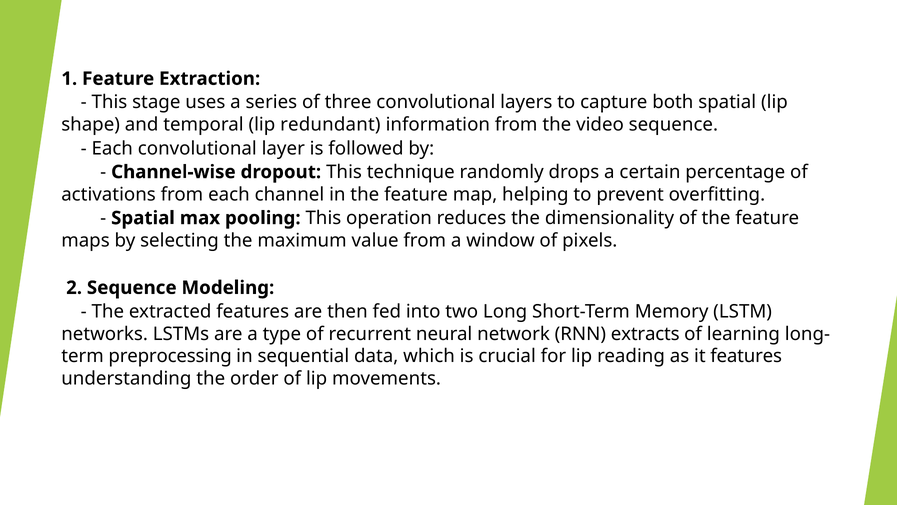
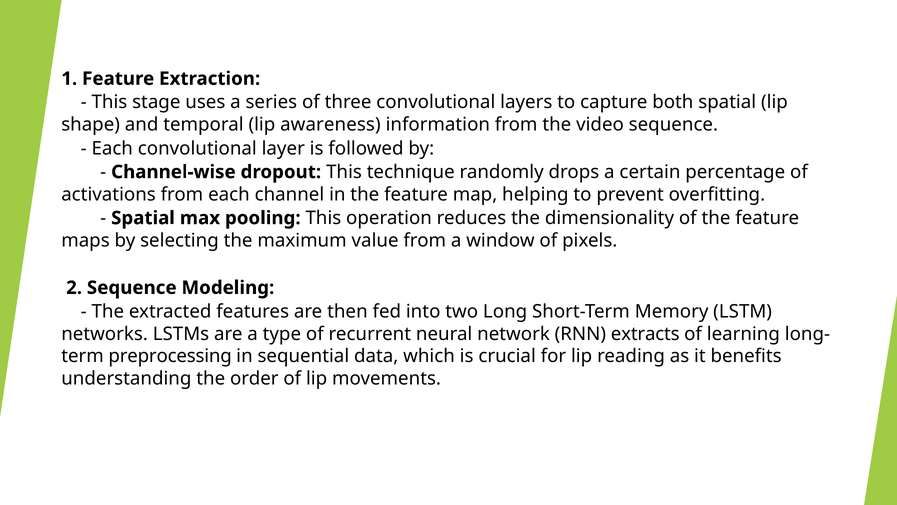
redundant: redundant -> awareness (330, 125)
it features: features -> benefits (746, 356)
